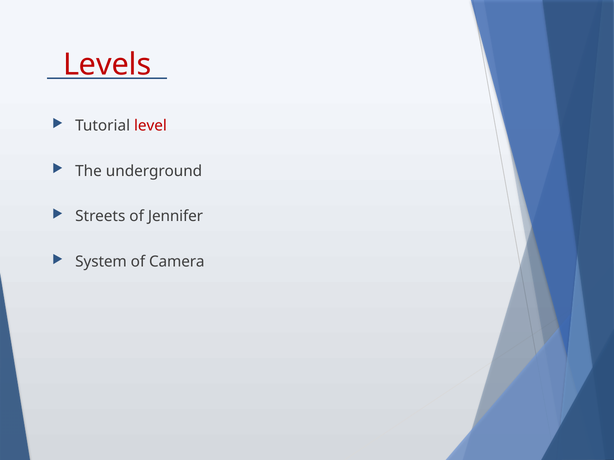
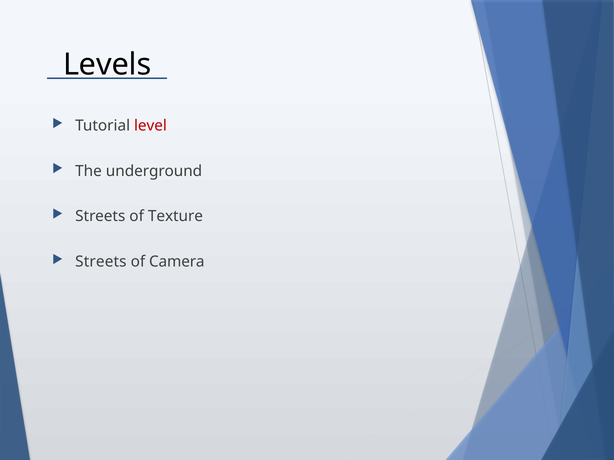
Levels colour: red -> black (107, 65)
Jennifer: Jennifer -> Texture (175, 217)
System: System -> Streets (101, 262)
